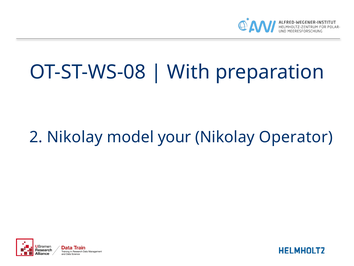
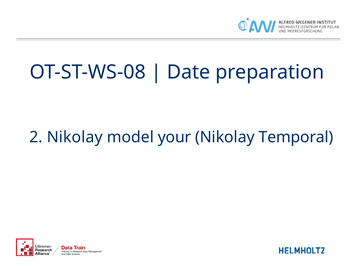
With: With -> Date (189, 72)
Operator: Operator -> Temporal (296, 137)
